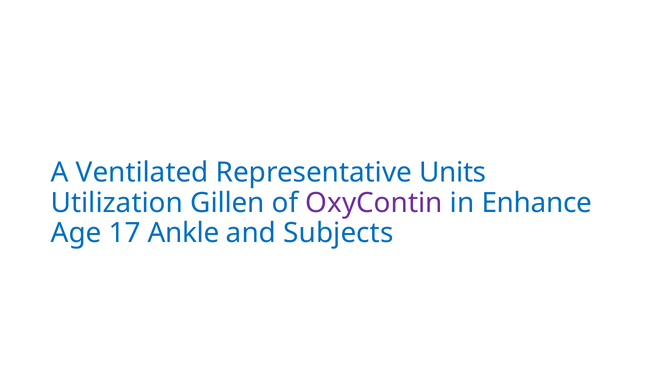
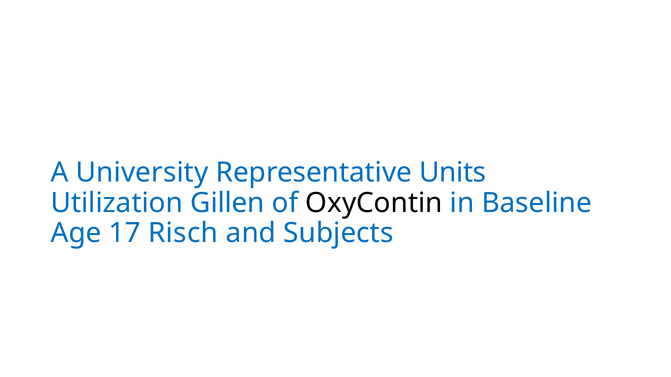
Ventilated: Ventilated -> University (142, 173)
OxyContin colour: purple -> black (374, 203)
Enhance: Enhance -> Baseline (537, 203)
Ankle: Ankle -> Risch (183, 233)
